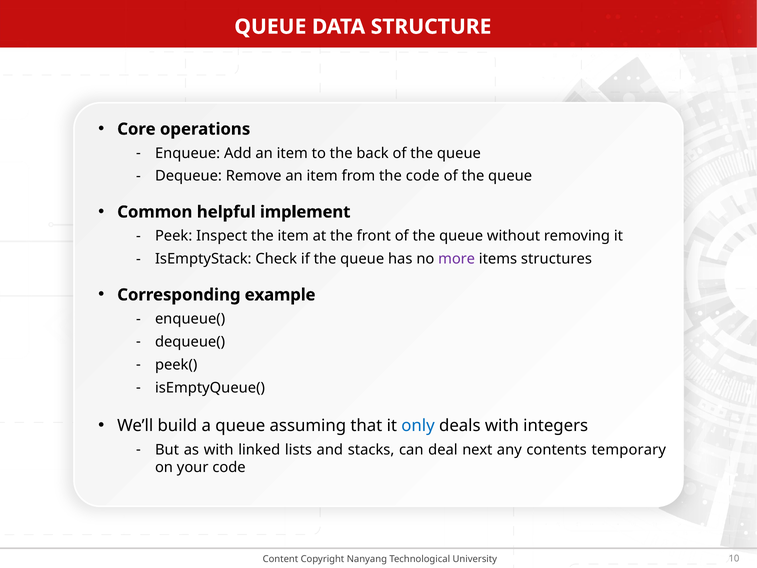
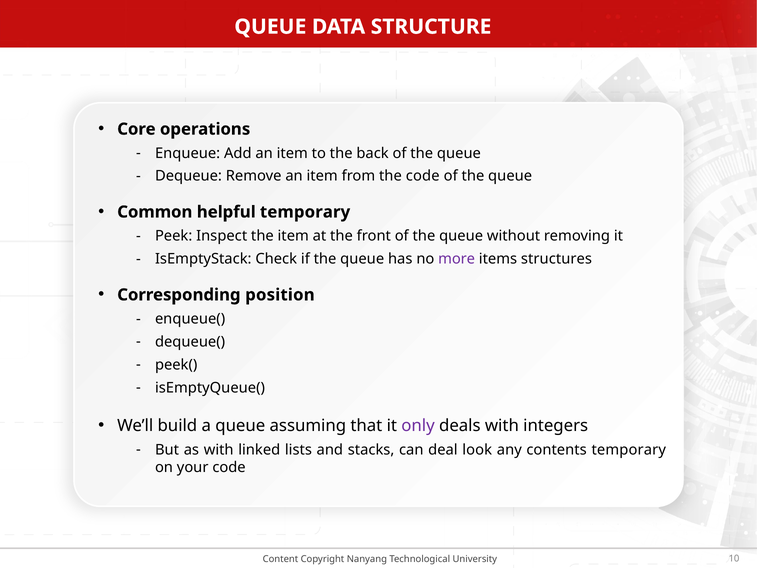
helpful implement: implement -> temporary (305, 212)
example: example -> position (280, 295)
only colour: blue -> purple (418, 425)
next: next -> look (477, 450)
